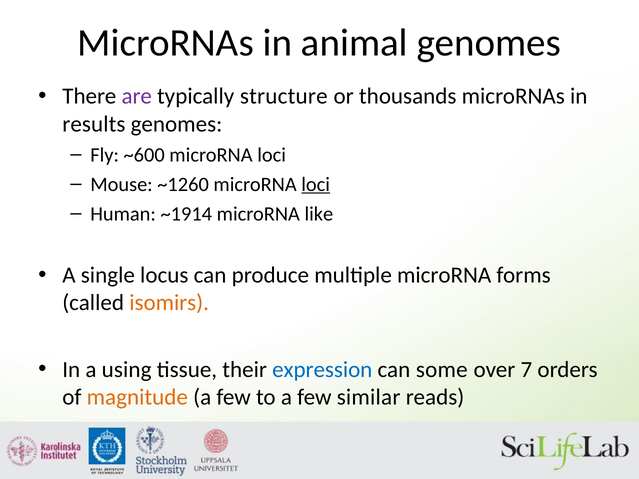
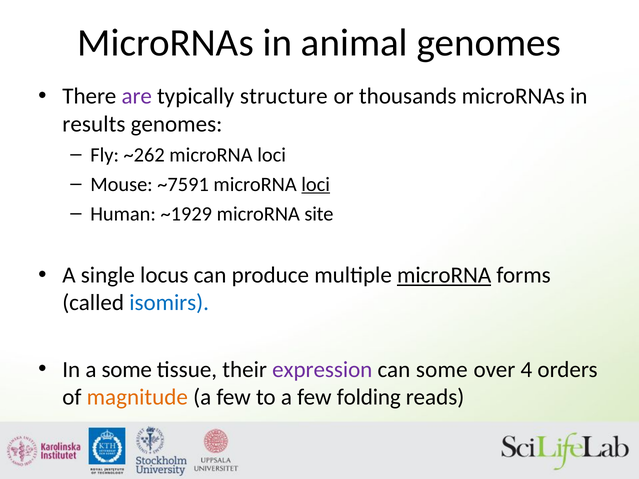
~600: ~600 -> ~262 (144, 155)
~1260: ~1260 -> ~7591 (183, 184)
~1914: ~1914 -> ~1929 (186, 214)
like: like -> site (319, 214)
microRNA underline: none -> present (444, 275)
isomirs colour: orange -> blue (169, 303)
a using: using -> some (127, 370)
expression colour: blue -> purple (322, 370)
7: 7 -> 4 (526, 370)
similar: similar -> folding (369, 397)
